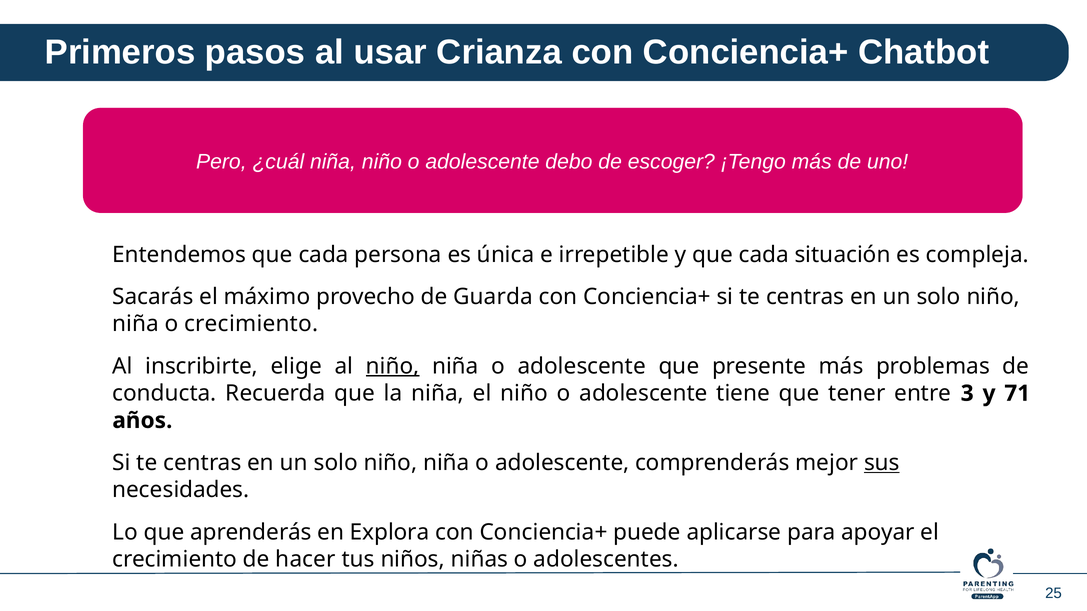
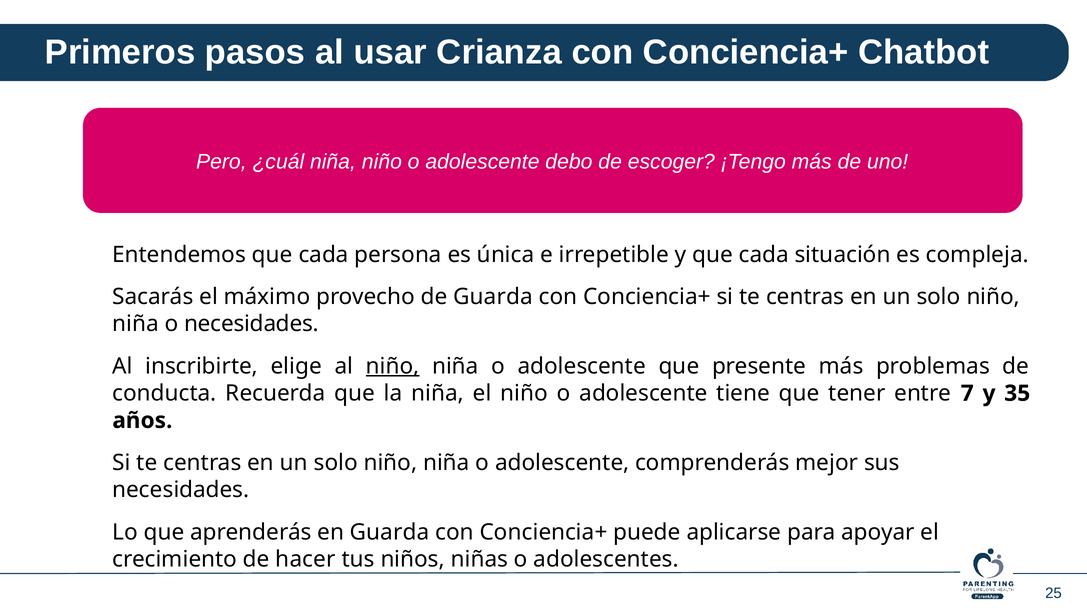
o crecimiento: crecimiento -> necesidades (251, 324)
3: 3 -> 7 (967, 394)
71: 71 -> 35 (1017, 394)
sus underline: present -> none (882, 463)
en Explora: Explora -> Guarda (390, 533)
